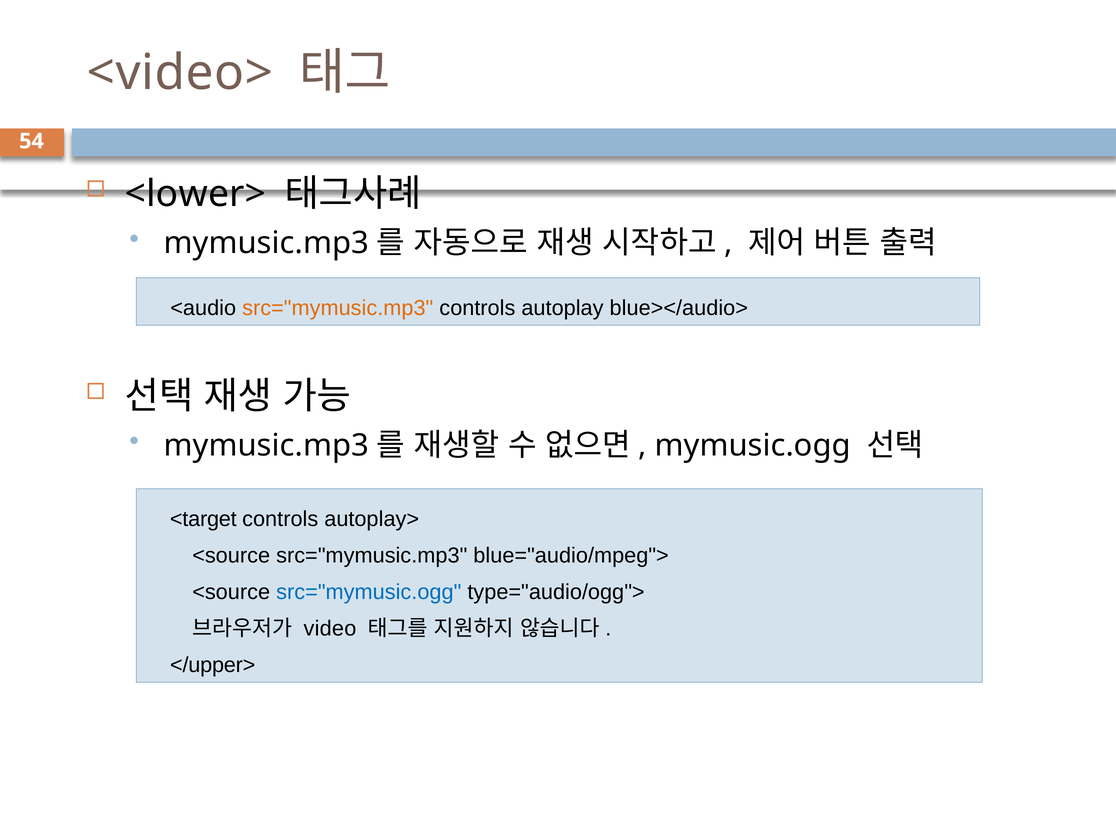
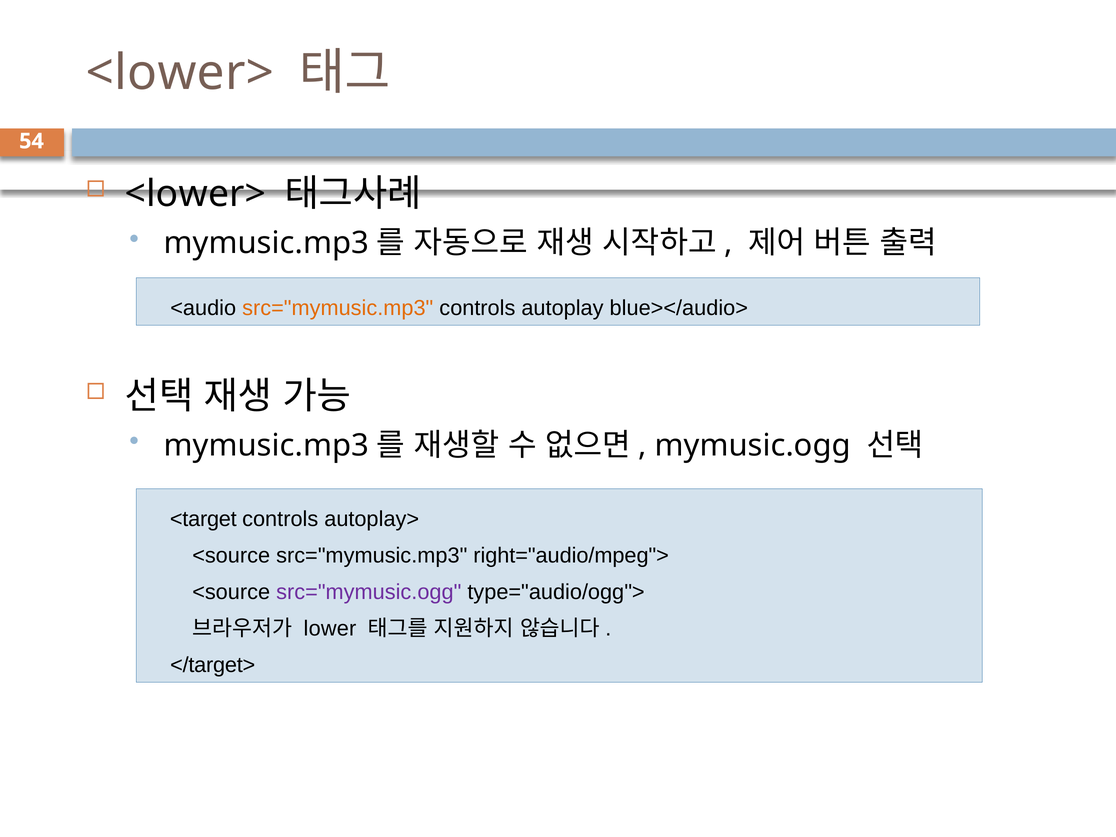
<video>: <video> -> <lower> (180, 73)
blue="audio/mpeg">: blue="audio/mpeg"> -> right="audio/mpeg"> (571, 556)
src="mymusic.ogg colour: blue -> purple (369, 592)
video: video -> lower (330, 629)
</upper>: </upper> -> </target> (213, 665)
